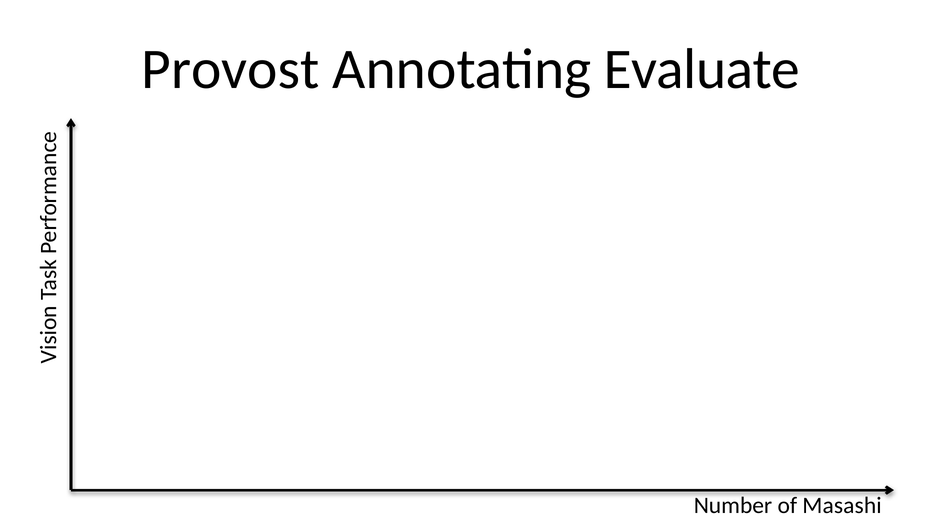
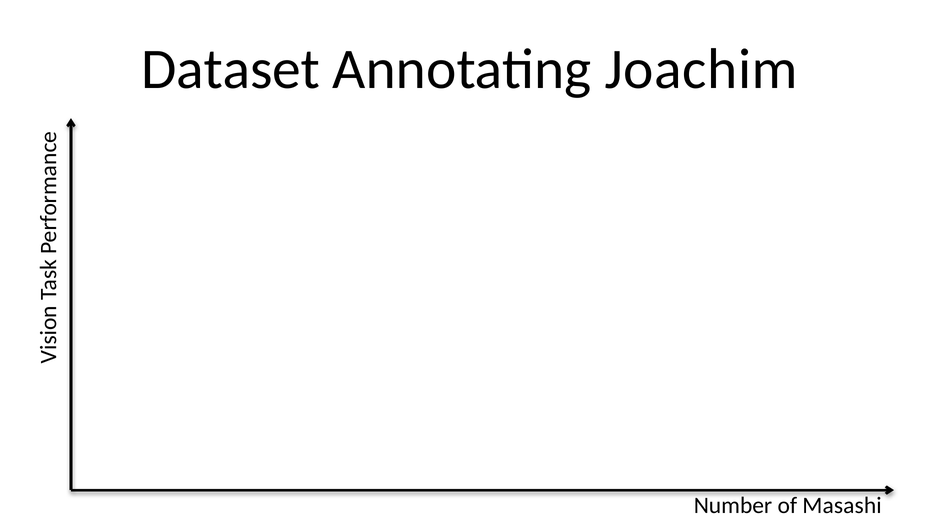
Provost: Provost -> Dataset (231, 69)
Evaluate: Evaluate -> Joachim (701, 69)
